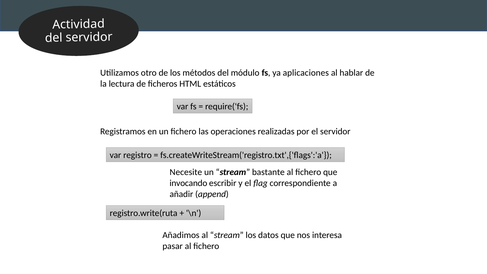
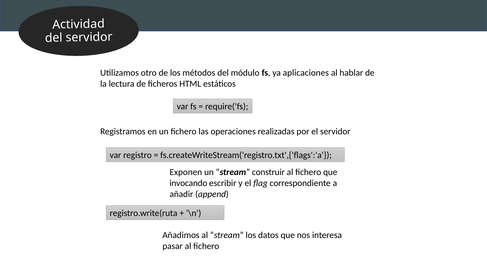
Necesite: Necesite -> Exponen (186, 172)
bastante: bastante -> construir (268, 172)
